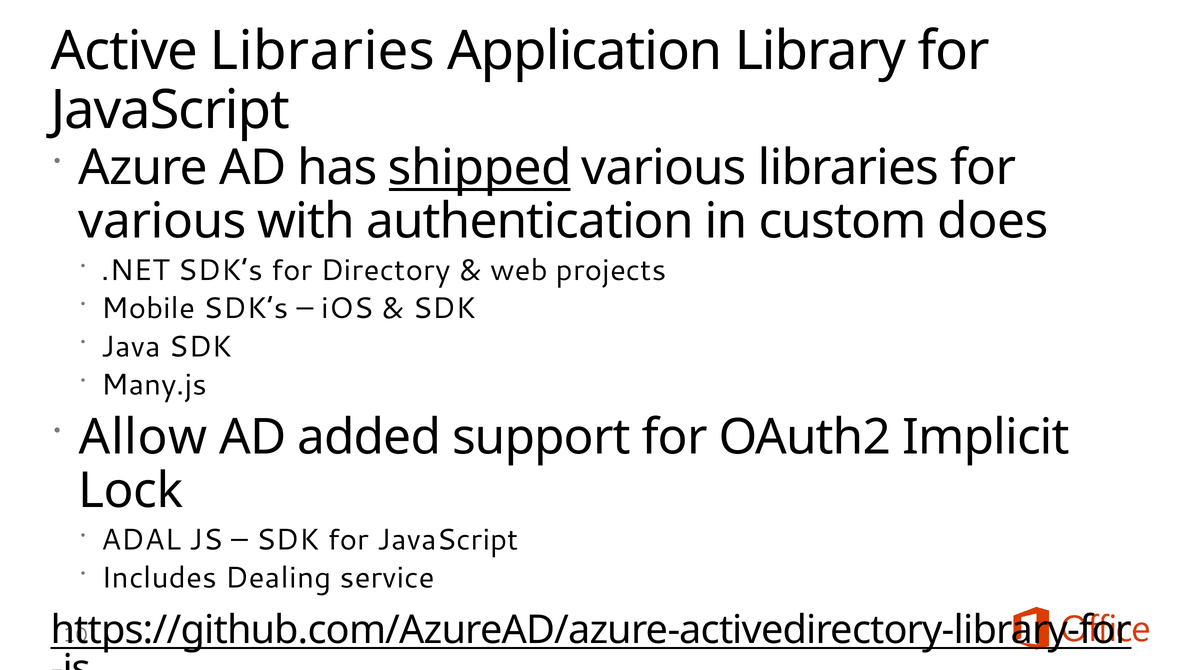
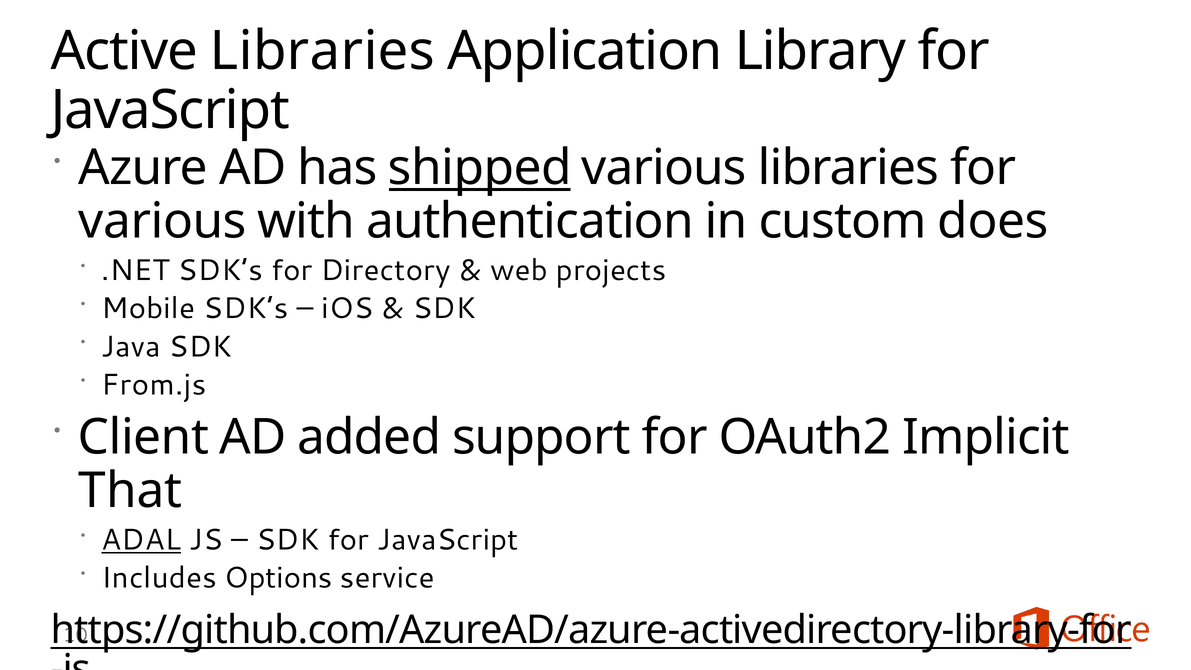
Many.js: Many.js -> From.js (154, 385)
Allow: Allow -> Client (143, 438)
Lock: Lock -> That (130, 491)
ADAL underline: none -> present (141, 540)
Dealing: Dealing -> Options (279, 578)
